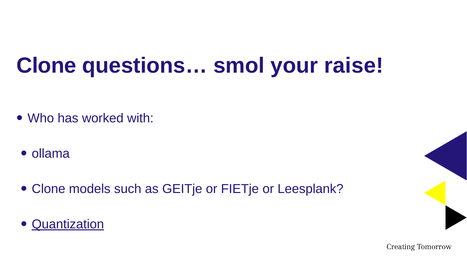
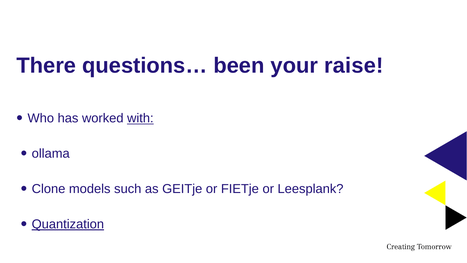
Clone: Clone -> There (46, 65)
smol: smol -> been (239, 65)
with underline: none -> present (140, 118)
